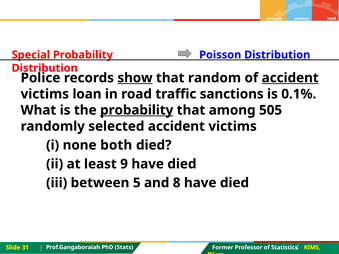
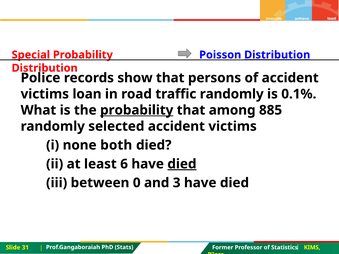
show underline: present -> none (135, 78)
random: random -> persons (215, 78)
accident underline: present -> none (290, 78)
traffic sanctions: sanctions -> randomly (232, 94)
505: 505 -> 885 (271, 110)
9: 9 -> 6 (124, 164)
died underline: none -> present (182, 164)
5: 5 -> 0 (137, 183)
8: 8 -> 3 (177, 183)
